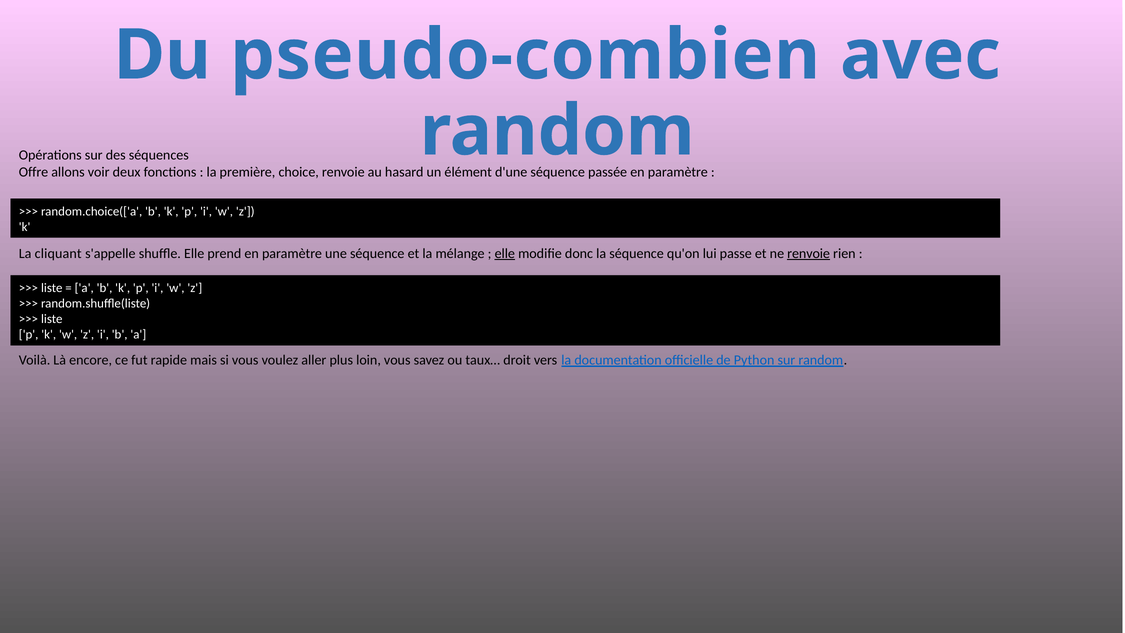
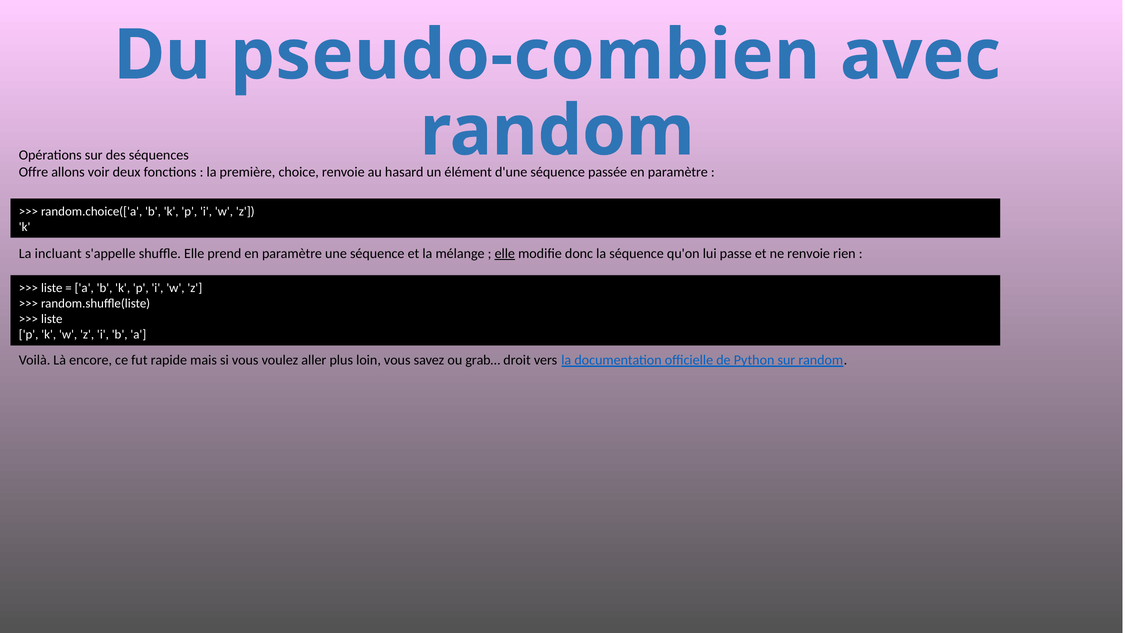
cliquant: cliquant -> incluant (58, 253)
renvoie underline: present -> none (809, 253)
taux…: taux… -> grab… (483, 360)
